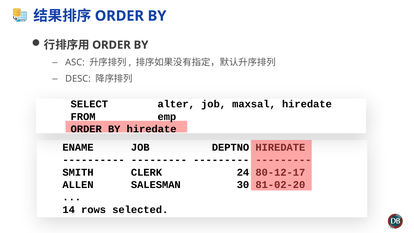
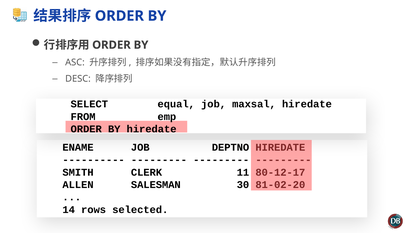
alter: alter -> equal (176, 104)
24: 24 -> 11 (243, 172)
